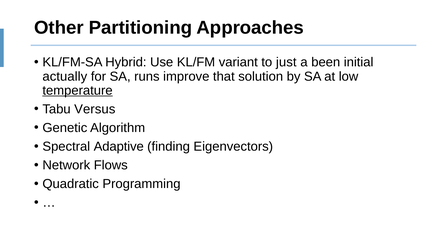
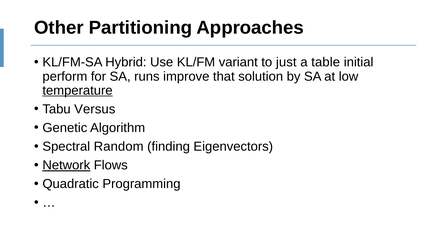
been: been -> table (326, 62)
actually: actually -> perform (65, 77)
Adaptive: Adaptive -> Random (119, 147)
Network underline: none -> present (66, 166)
